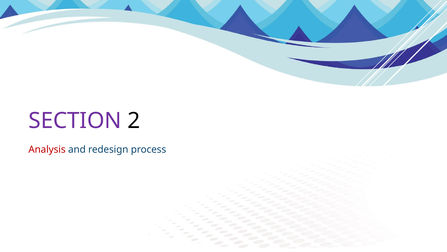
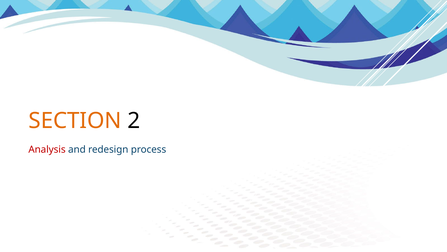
SECTION colour: purple -> orange (75, 121)
